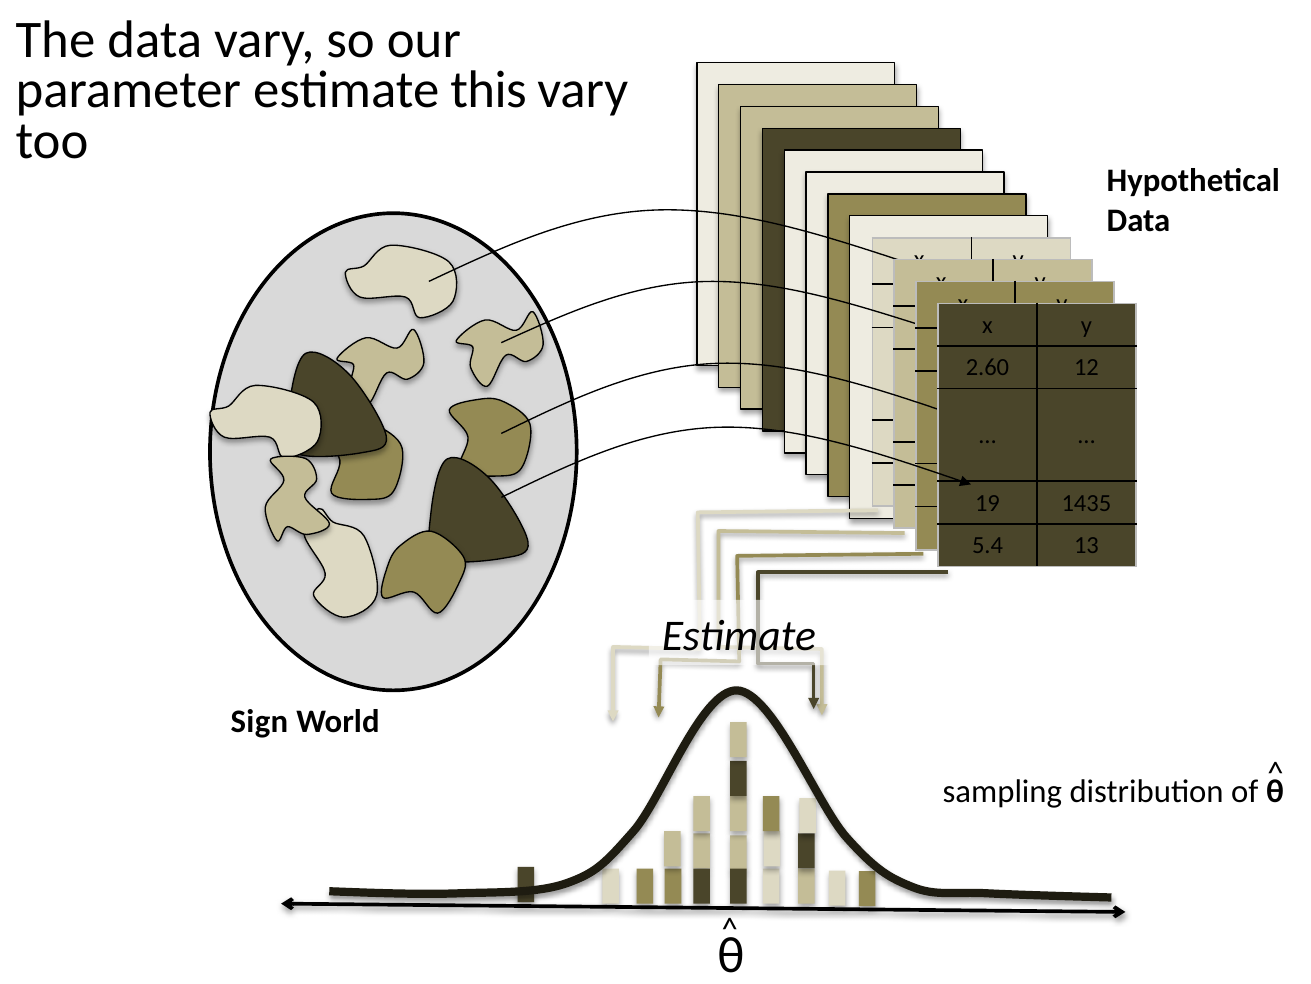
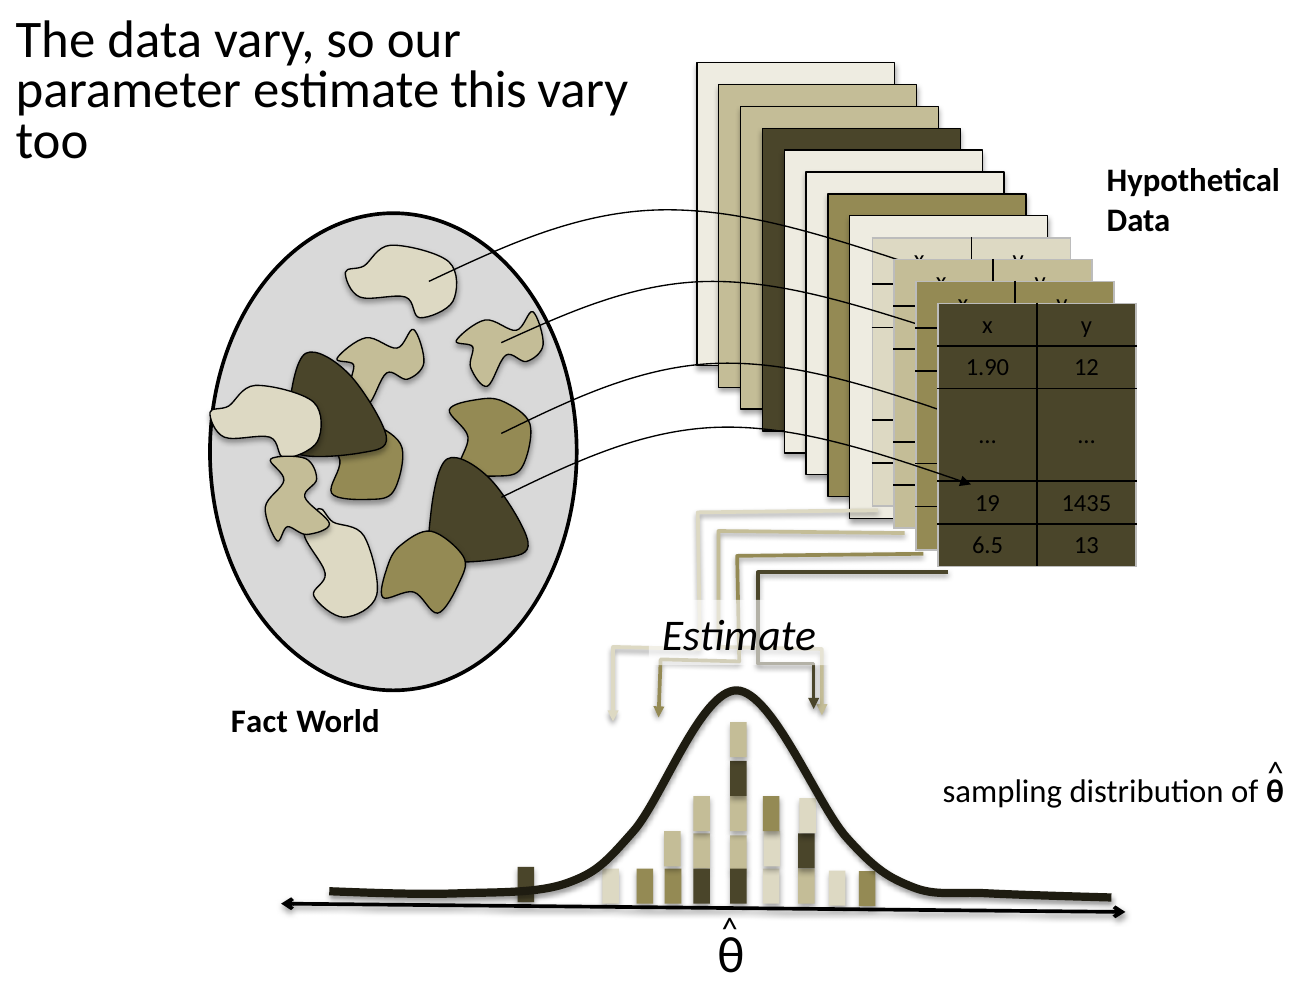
2.60: 2.60 -> 1.90 (987, 368)
5.4: 5.4 -> 6.5 (988, 545)
Sign: Sign -> Fact (259, 721)
